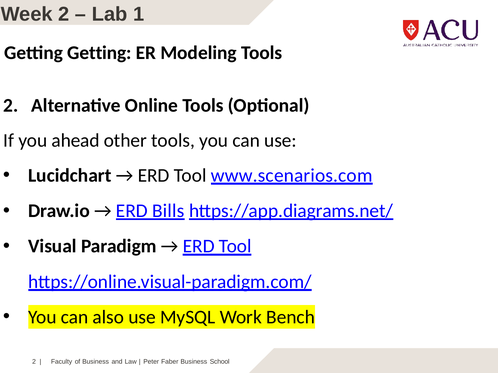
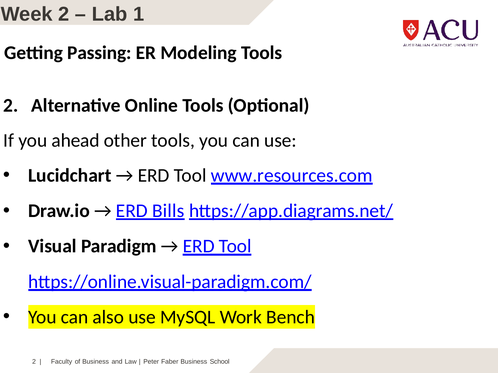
Getting Getting: Getting -> Passing (99, 53)
www.scenarios.com: www.scenarios.com -> www.resources.com (292, 176)
